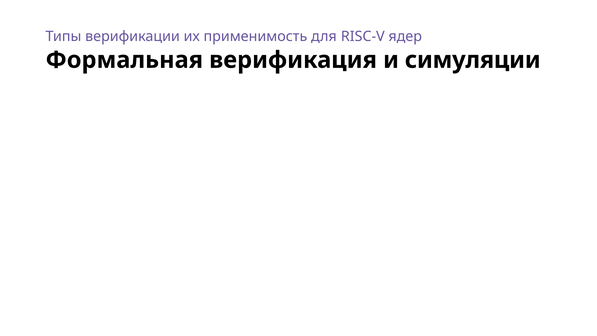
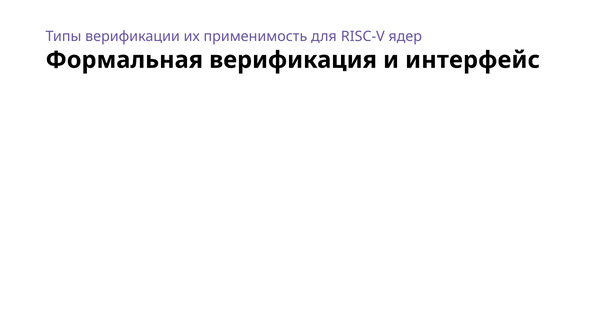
симуляции: симуляции -> интерфейс (473, 60)
